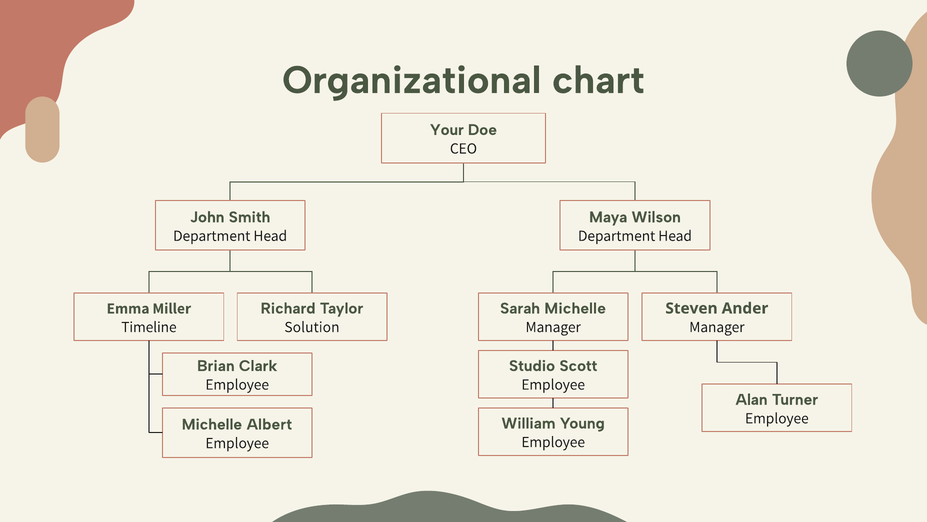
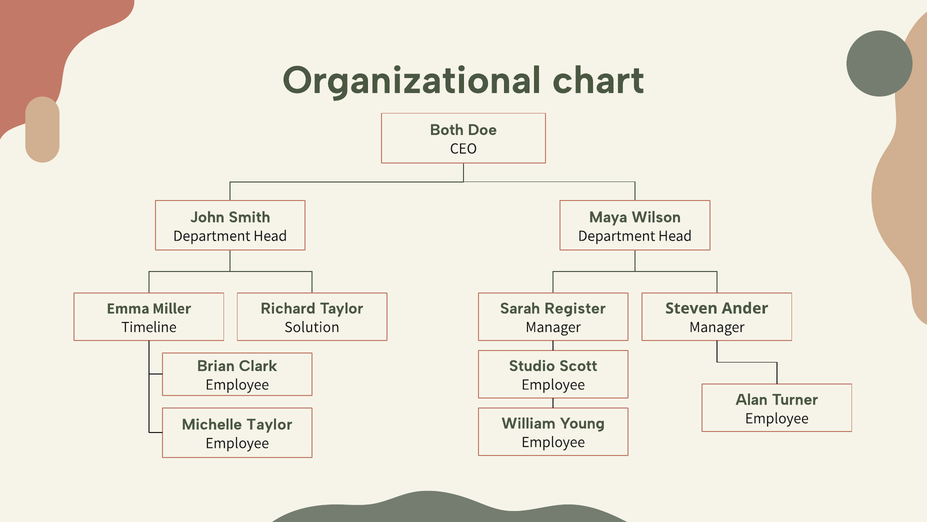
Your: Your -> Both (447, 130)
Sarah Michelle: Michelle -> Register (575, 308)
Michelle Albert: Albert -> Taylor (269, 424)
